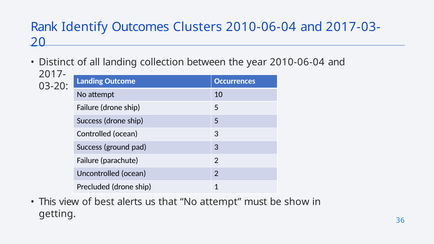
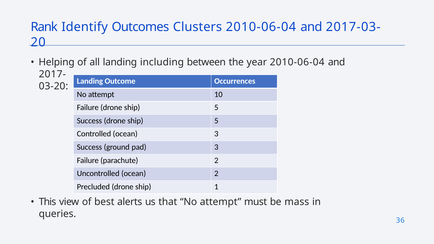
Distinct: Distinct -> Helping (57, 62)
collection: collection -> including (162, 62)
show: show -> mass (297, 202)
getting: getting -> queries (57, 214)
